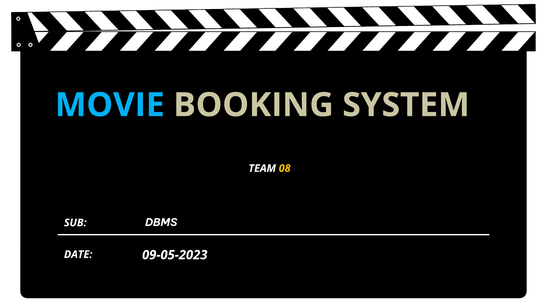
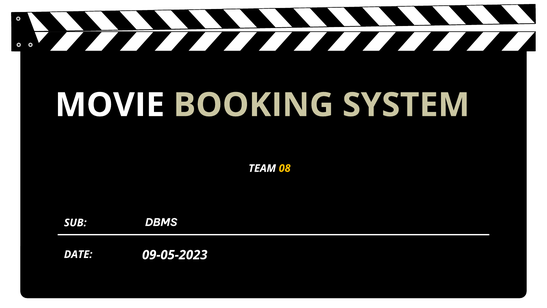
MOVIE colour: light blue -> white (110, 105)
